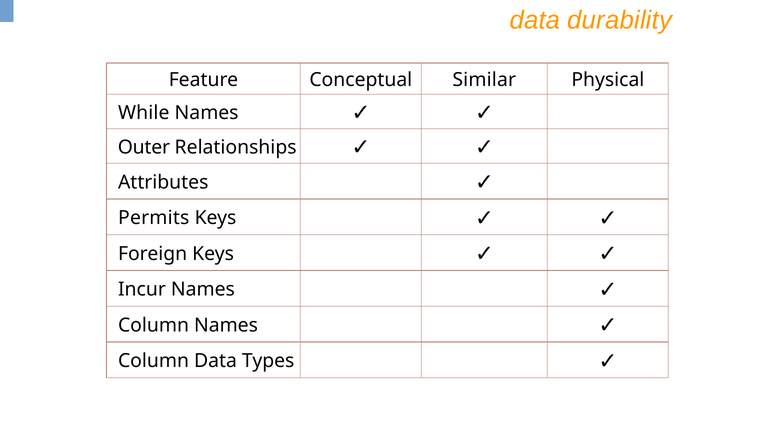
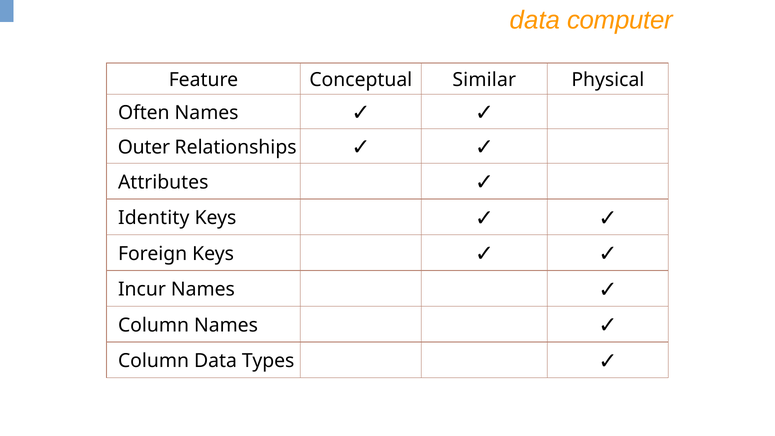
durability: durability -> computer (620, 20)
While: While -> Often (144, 113)
Permits: Permits -> Identity (154, 218)
